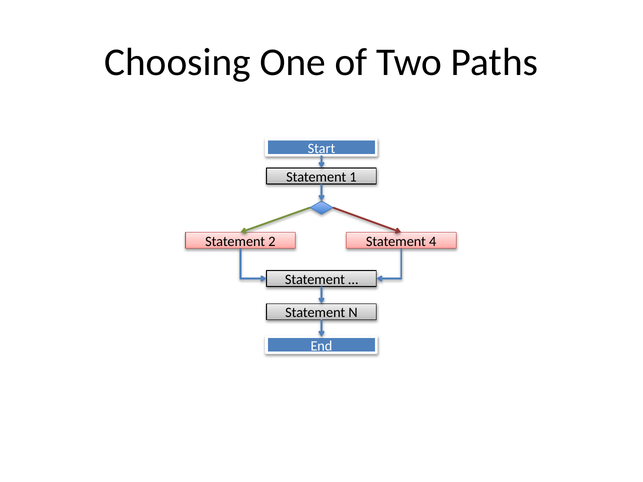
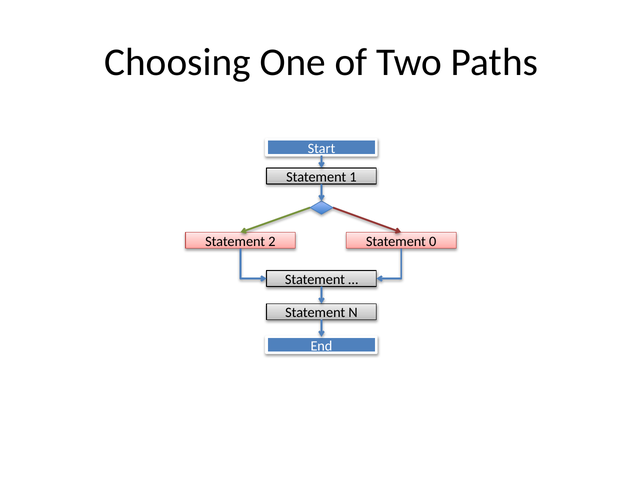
4: 4 -> 0 (433, 241)
